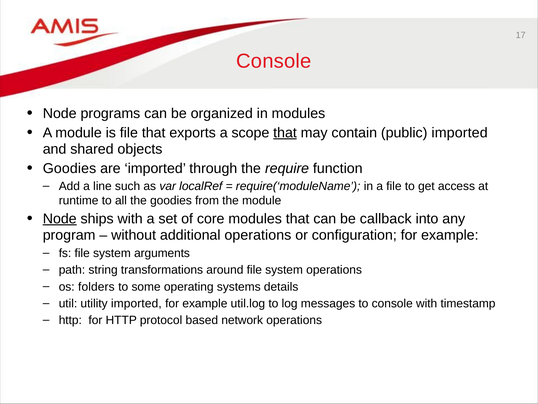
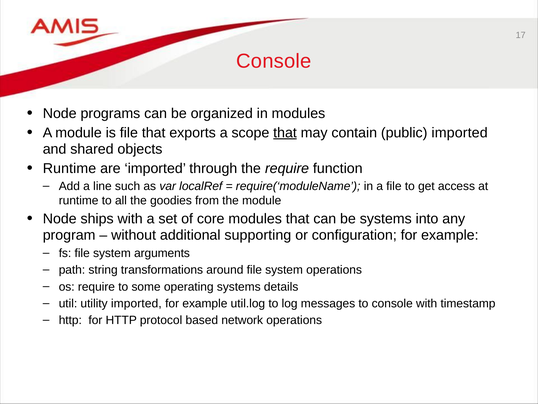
Goodies: Goodies -> Runtime (69, 168)
Node underline: present -> none (60, 219)
be callback: callback -> systems (386, 219)
additional operations: operations -> supporting (258, 235)
os folders: folders -> require (96, 286)
